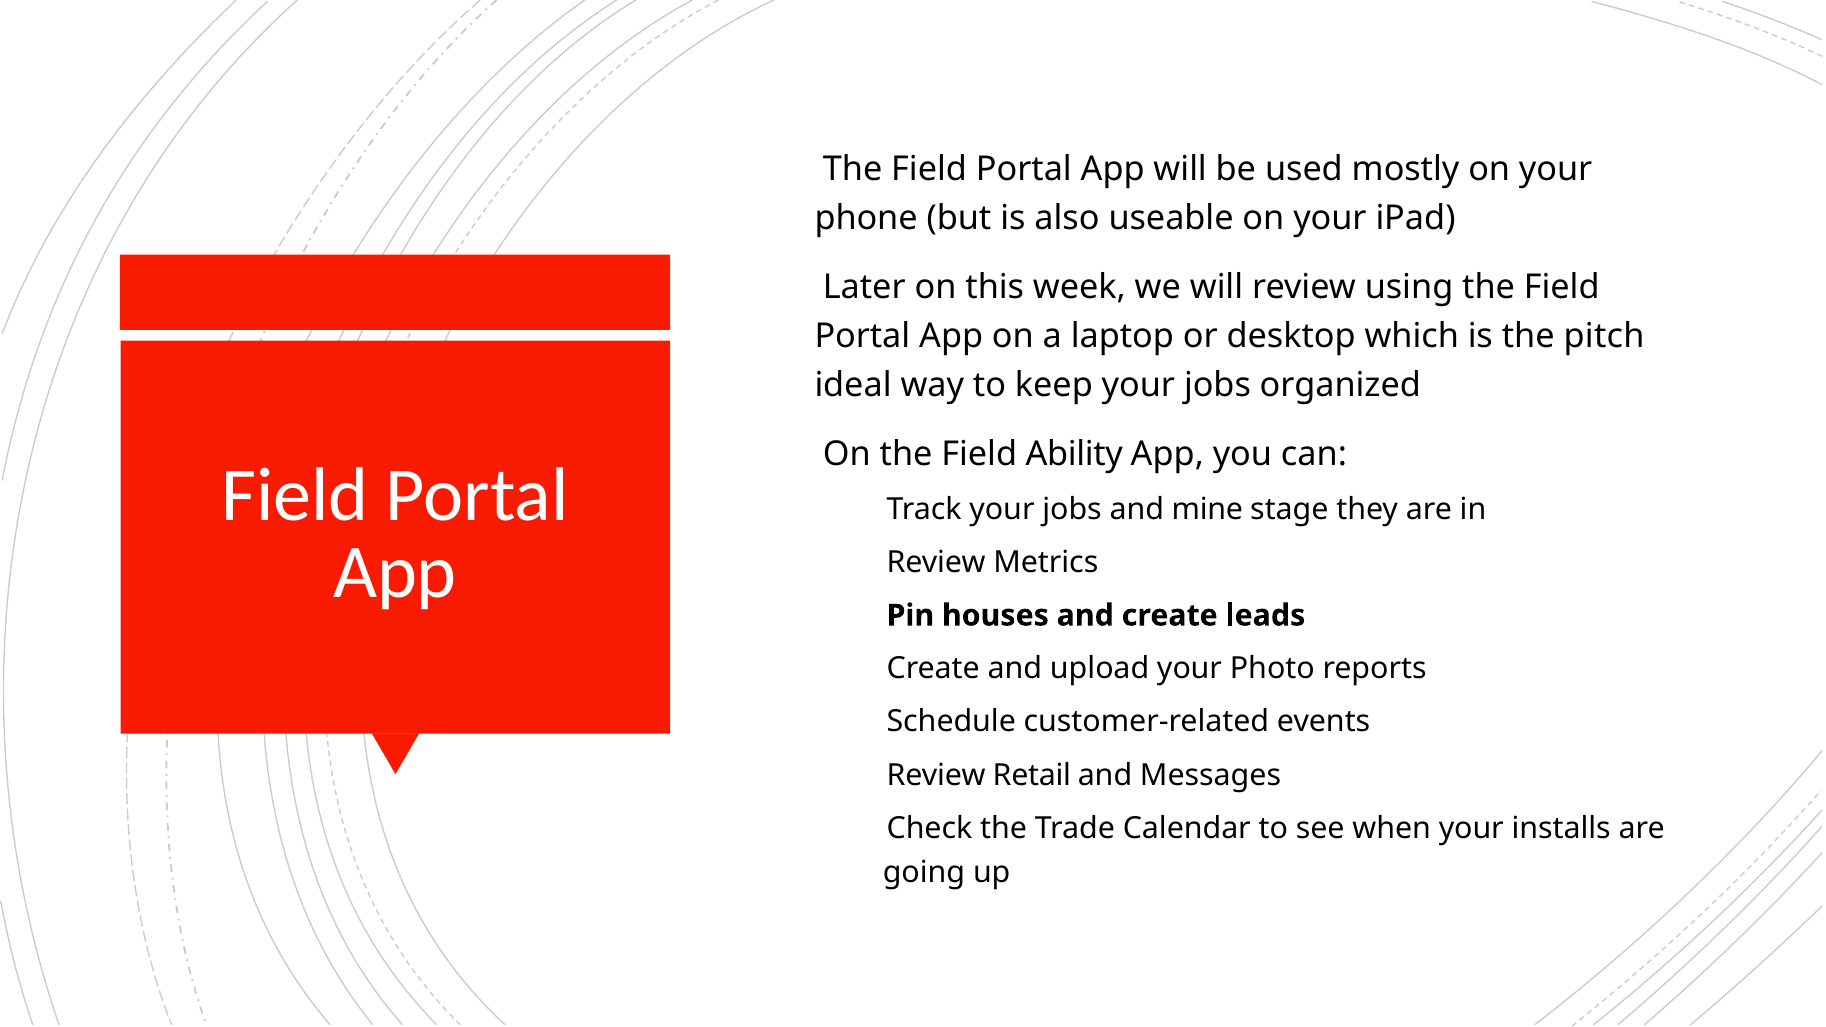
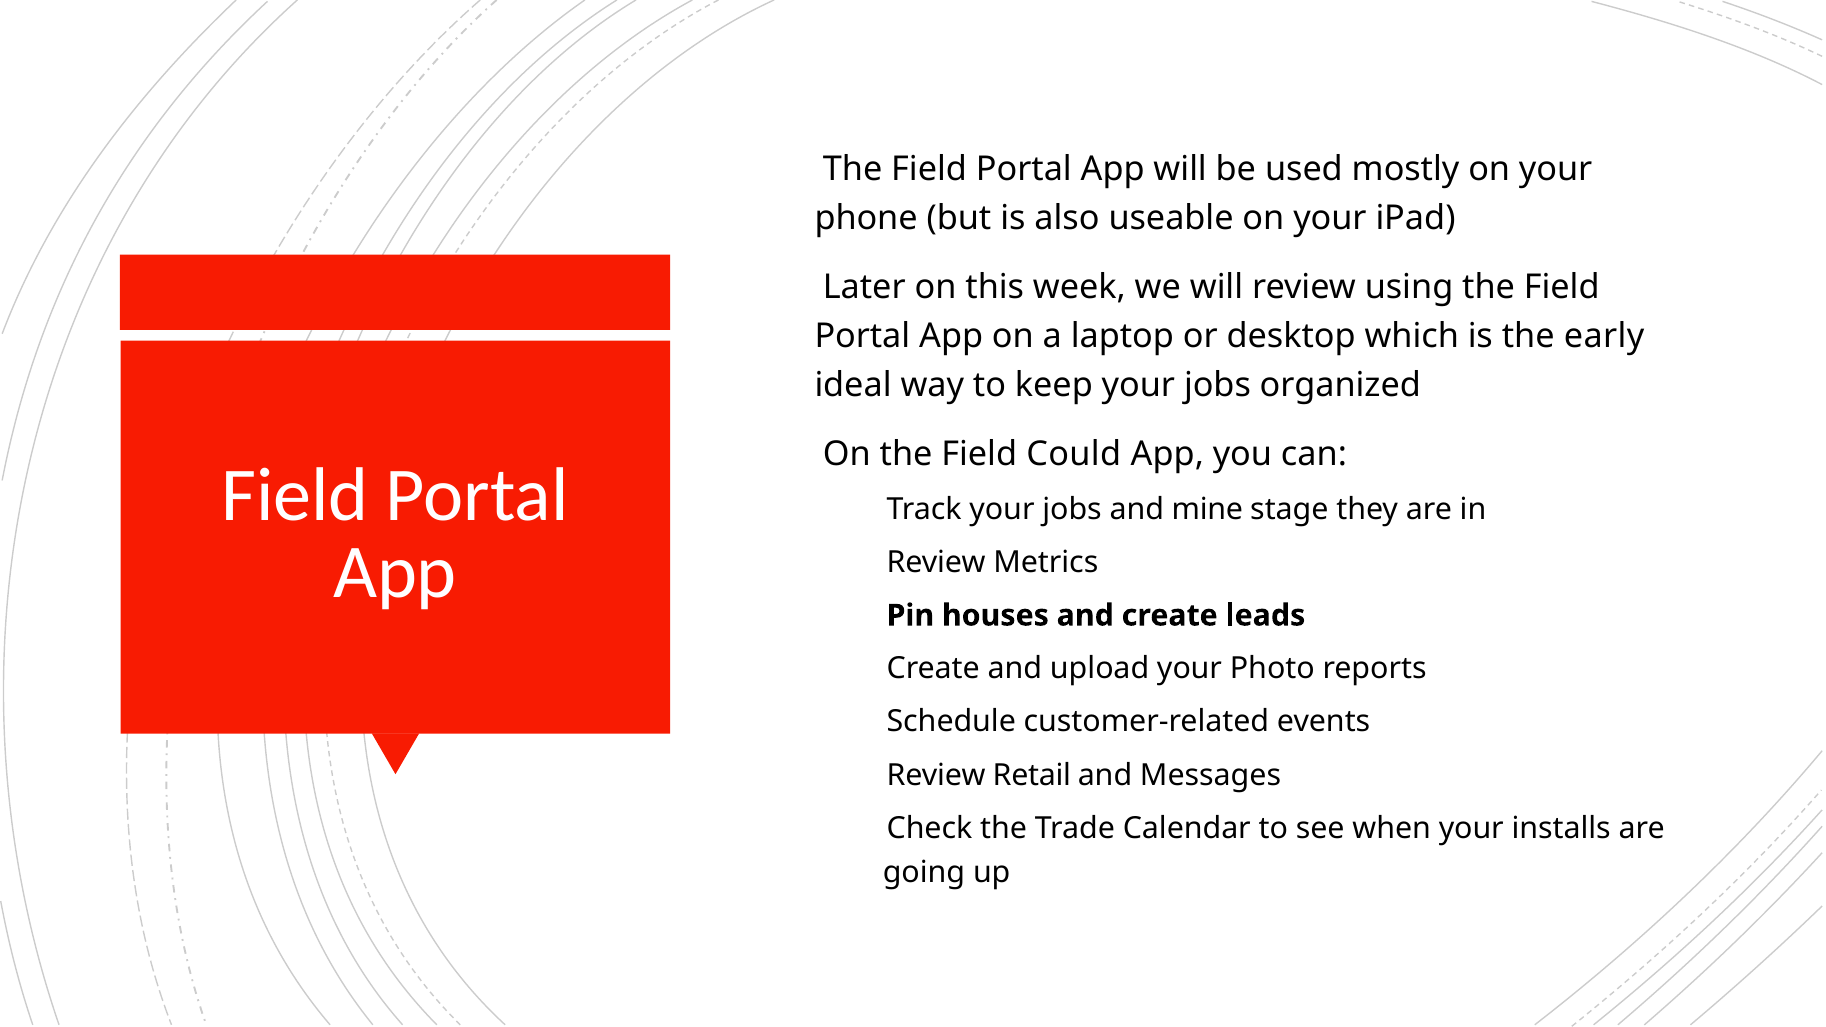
pitch: pitch -> early (1604, 336)
Ability: Ability -> Could (1074, 454)
